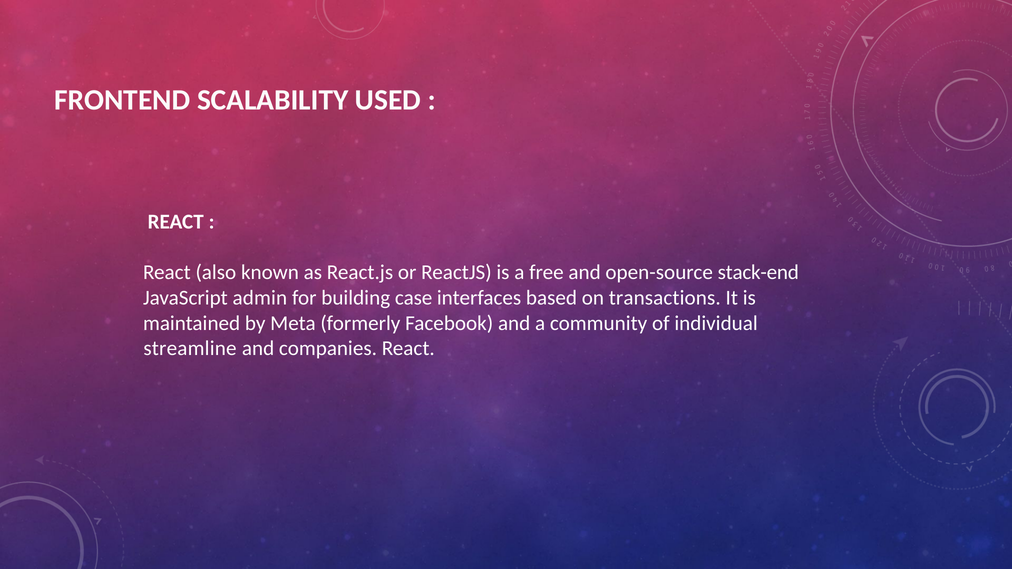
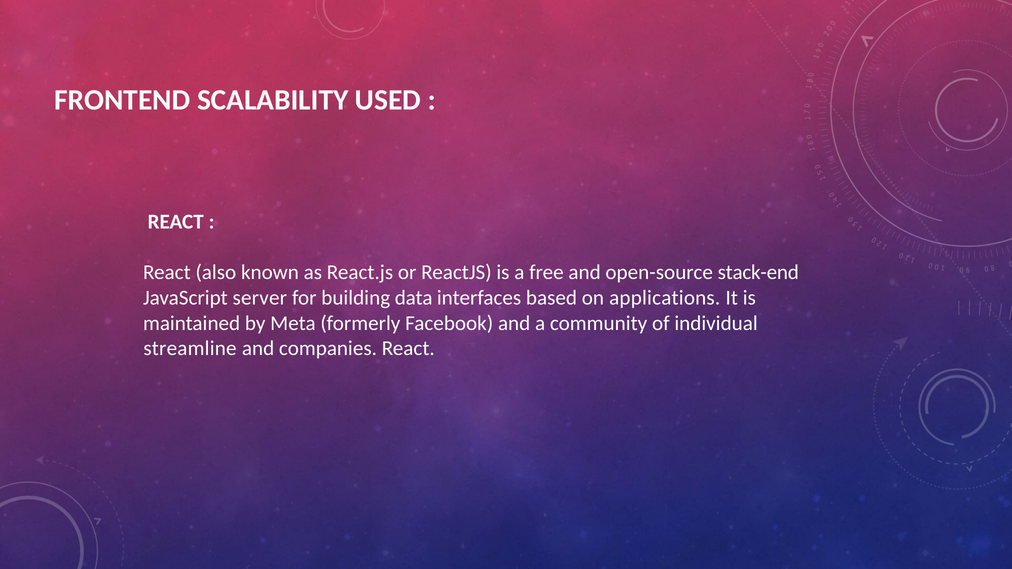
admin: admin -> server (260, 298)
case: case -> data (414, 298)
transactions: transactions -> applications (665, 298)
